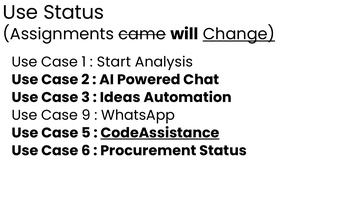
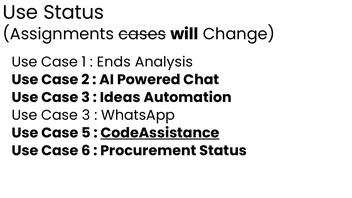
came: came -> cases (142, 34)
Change underline: present -> none (239, 34)
Start: Start -> Ends (114, 62)
9: 9 -> 3 (86, 115)
